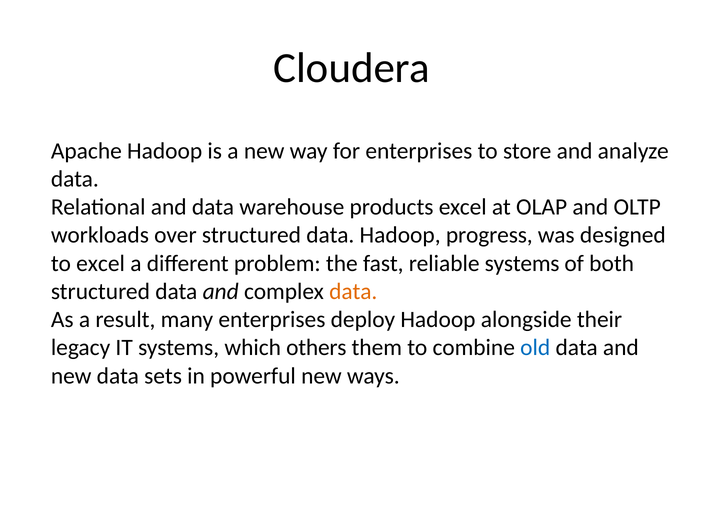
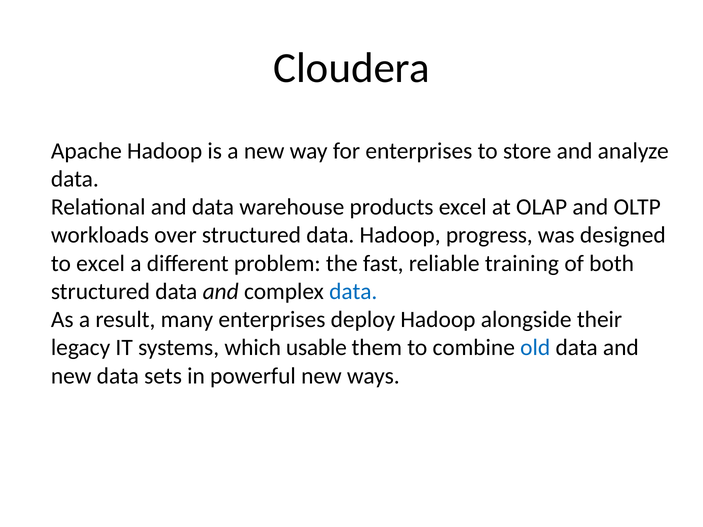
reliable systems: systems -> training (522, 263)
data colour: orange -> blue (353, 292)
others: others -> usable (316, 348)
